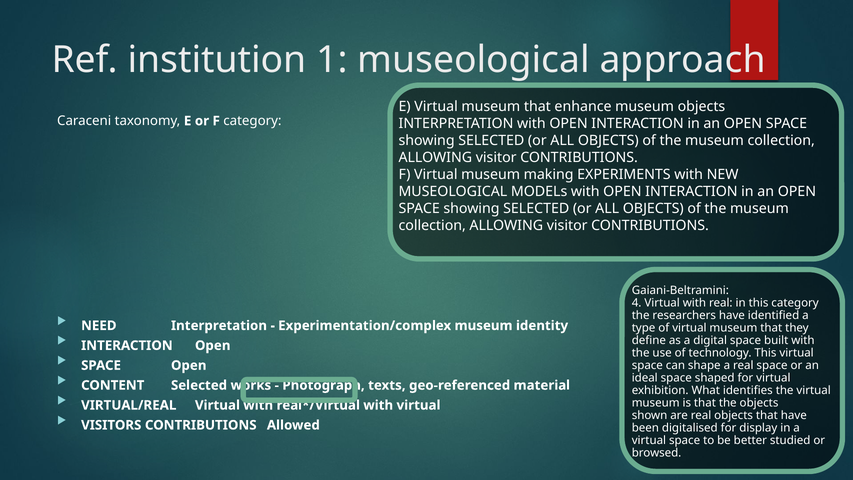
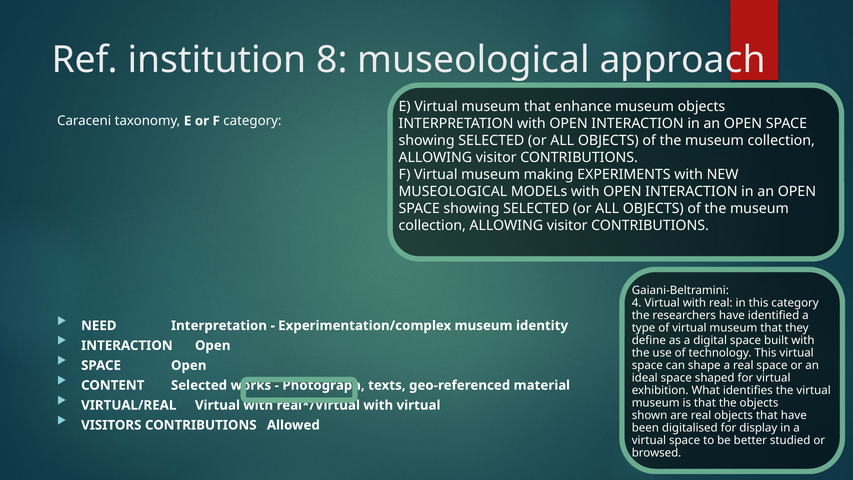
1: 1 -> 8 (332, 60)
